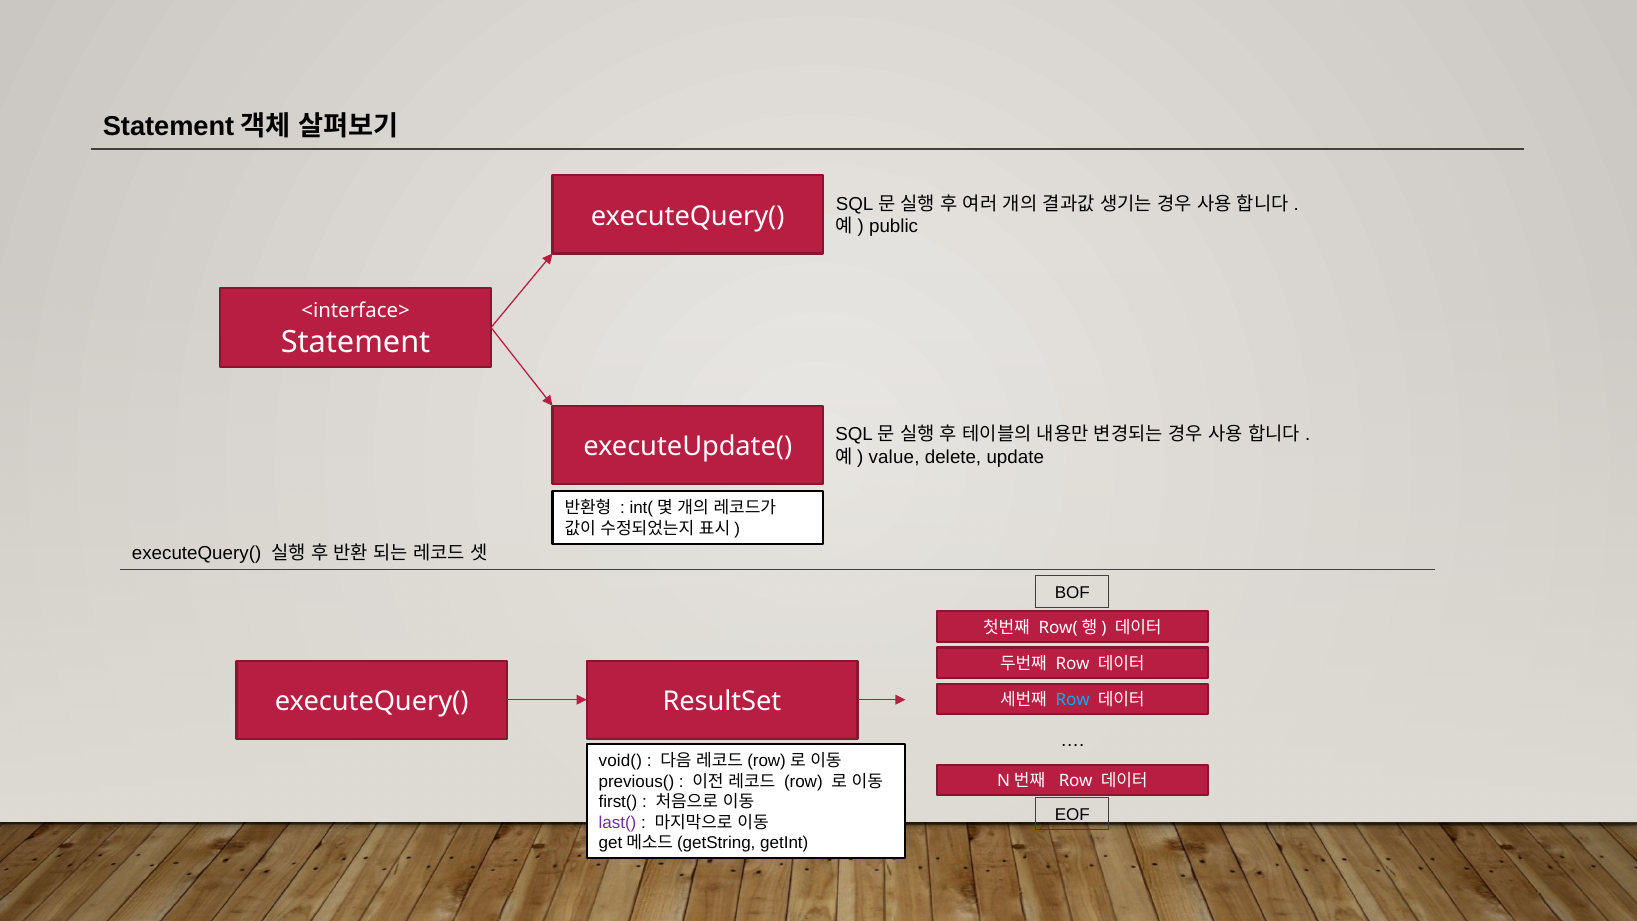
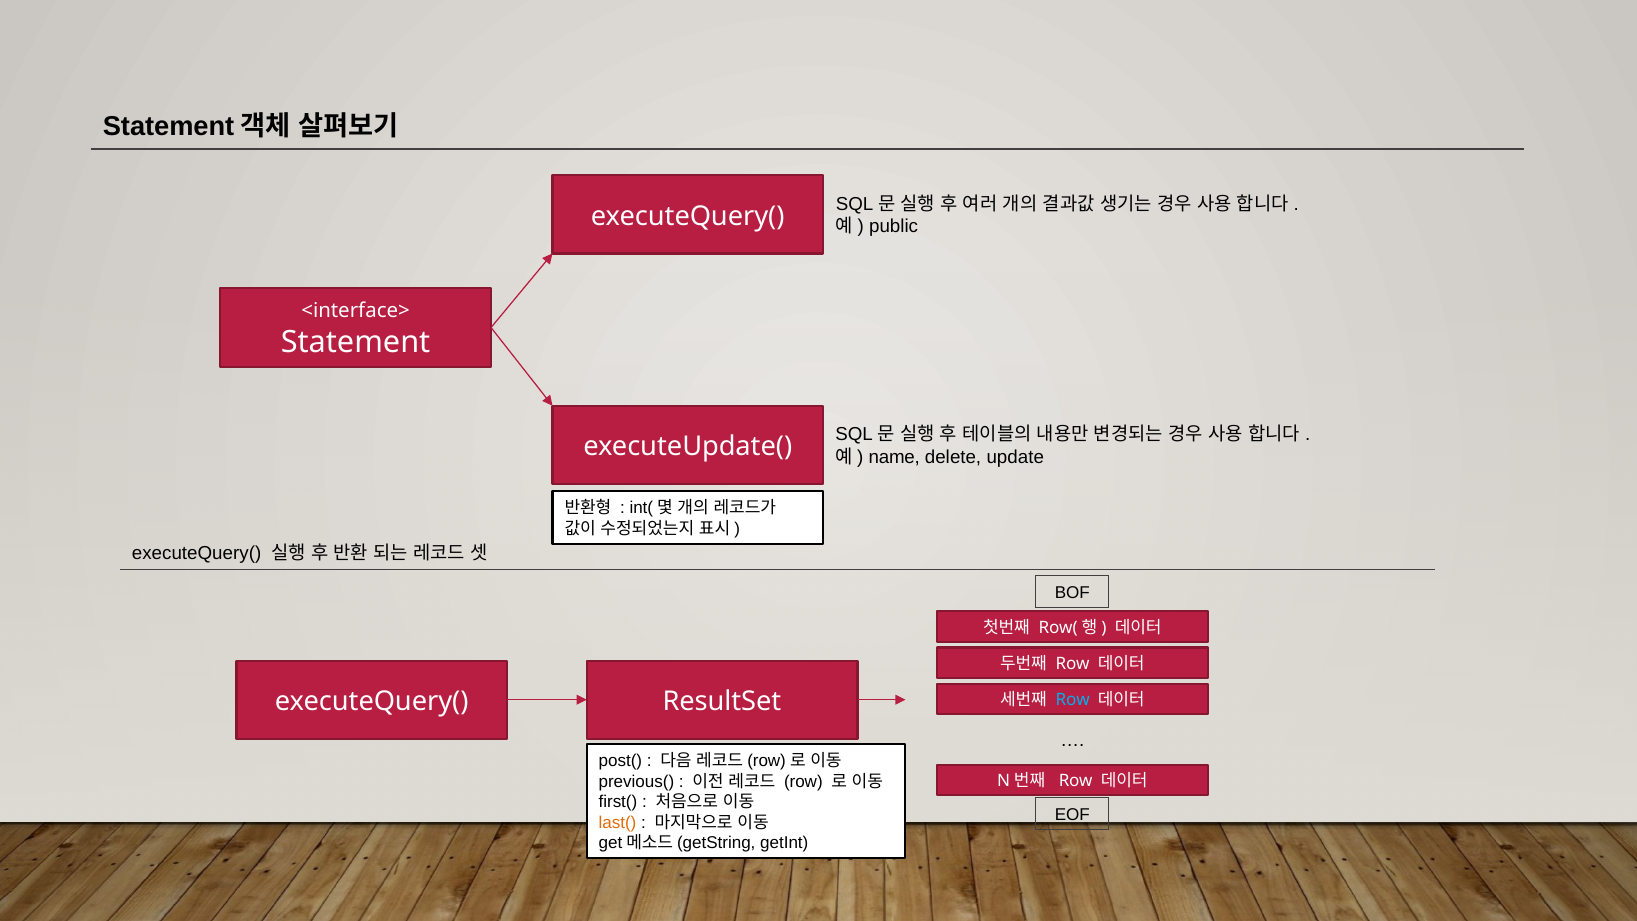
value: value -> name (894, 457)
void(: void( -> post( (620, 761)
last( colour: purple -> orange (618, 822)
